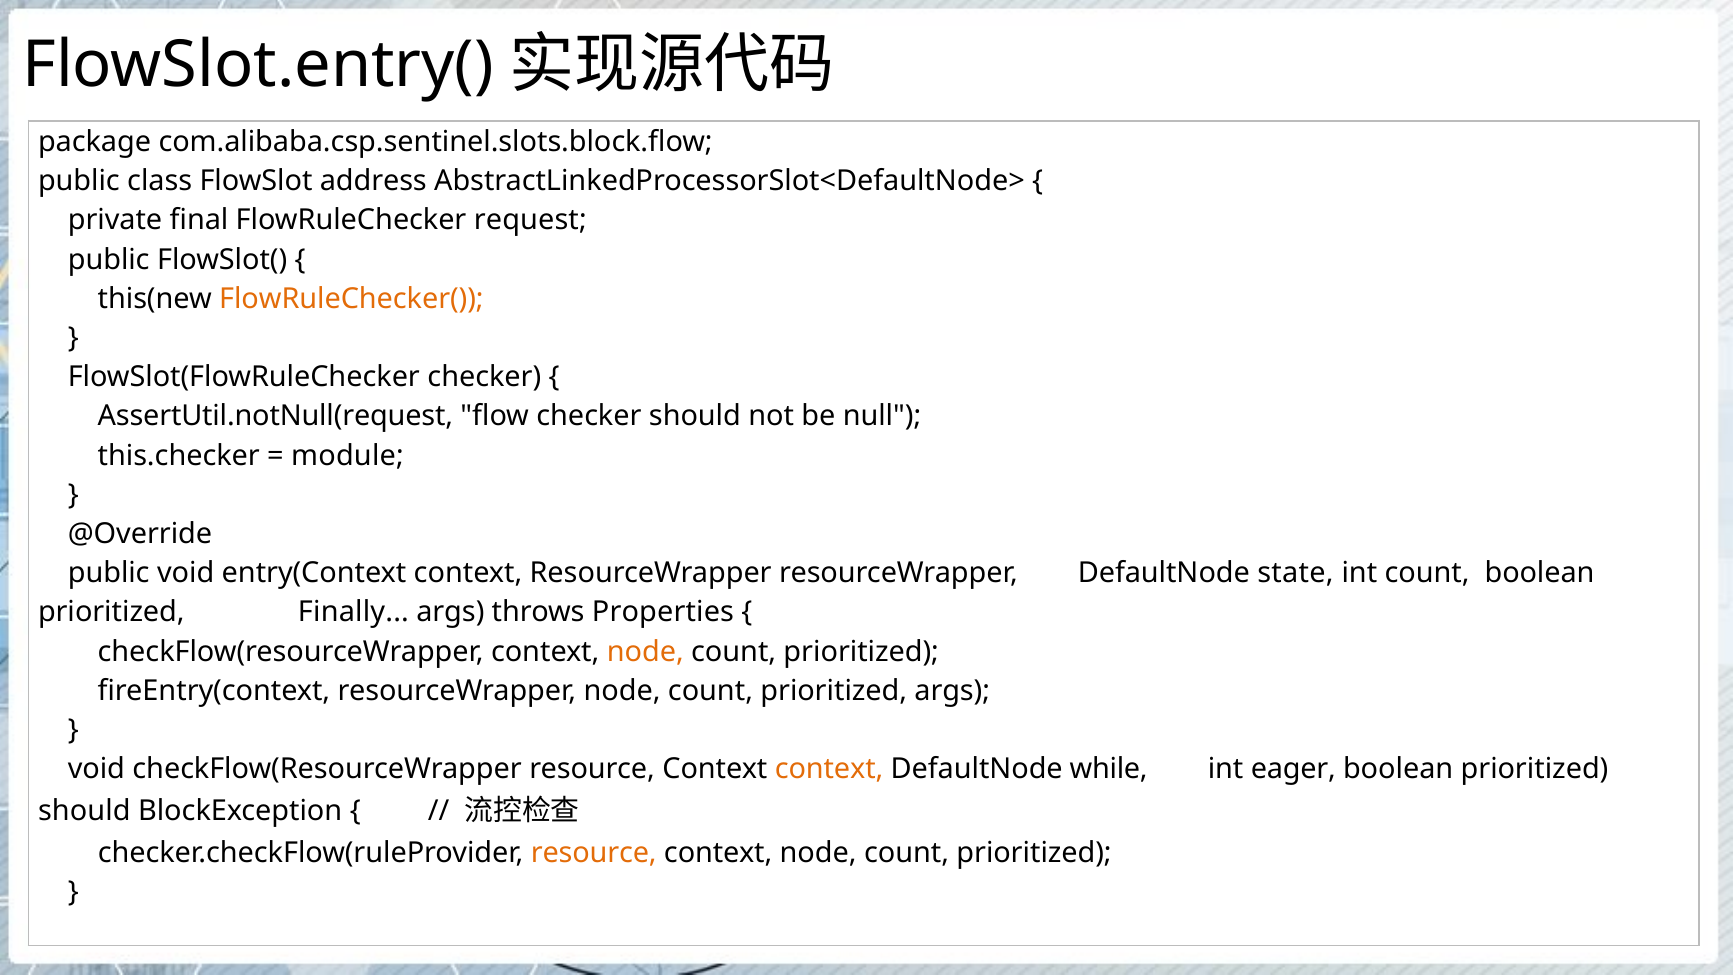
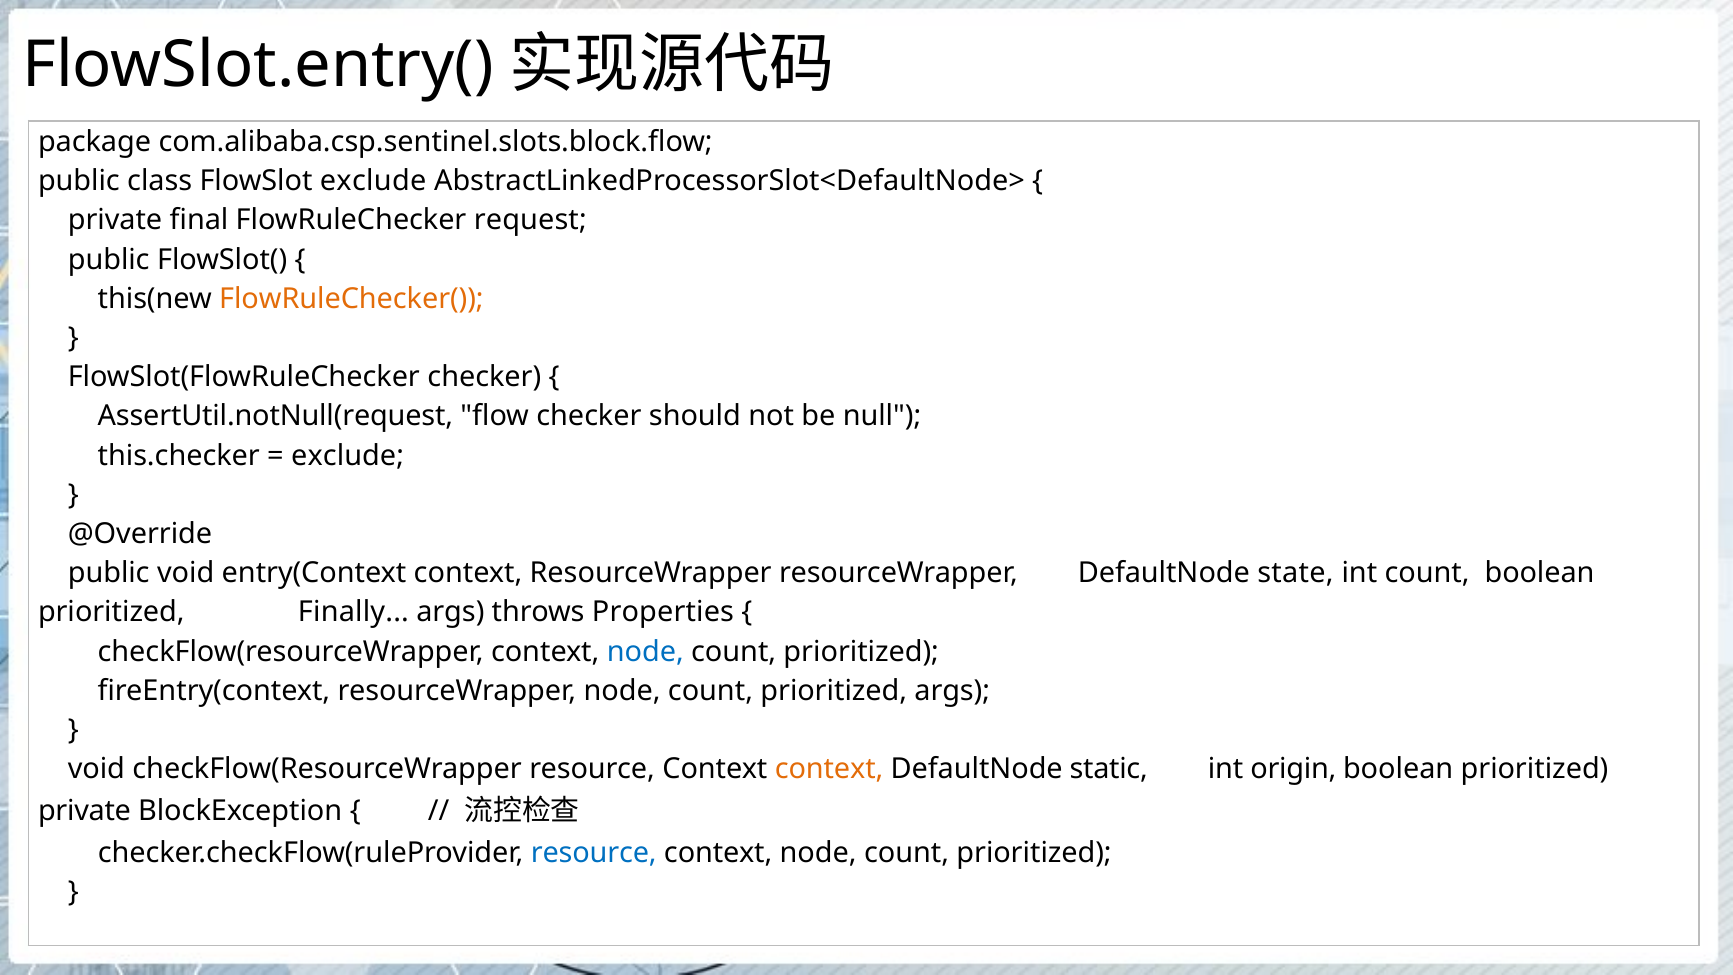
FlowSlot address: address -> exclude (373, 181)
module: module -> exclude (348, 456)
node colour: orange -> blue (645, 652)
while: while -> static (1109, 769)
eager: eager -> origin (1293, 769)
should: should -> private (84, 811)
resource colour: orange -> blue (594, 853)
